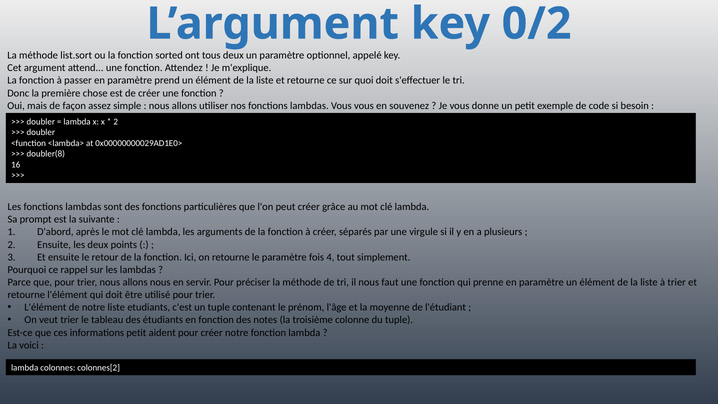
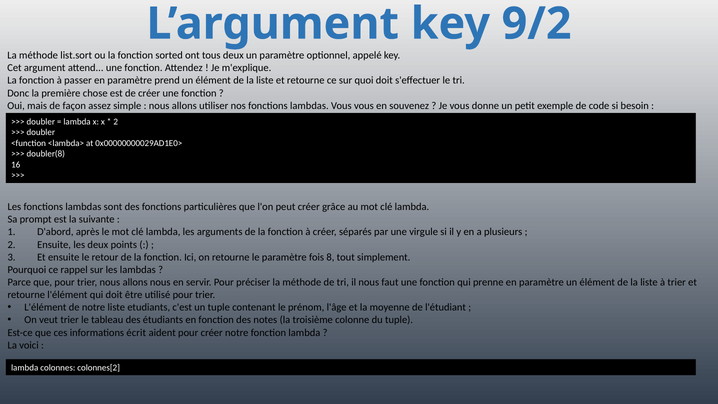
0/2: 0/2 -> 9/2 (537, 24)
4: 4 -> 8 (330, 257)
informations petit: petit -> écrit (136, 332)
